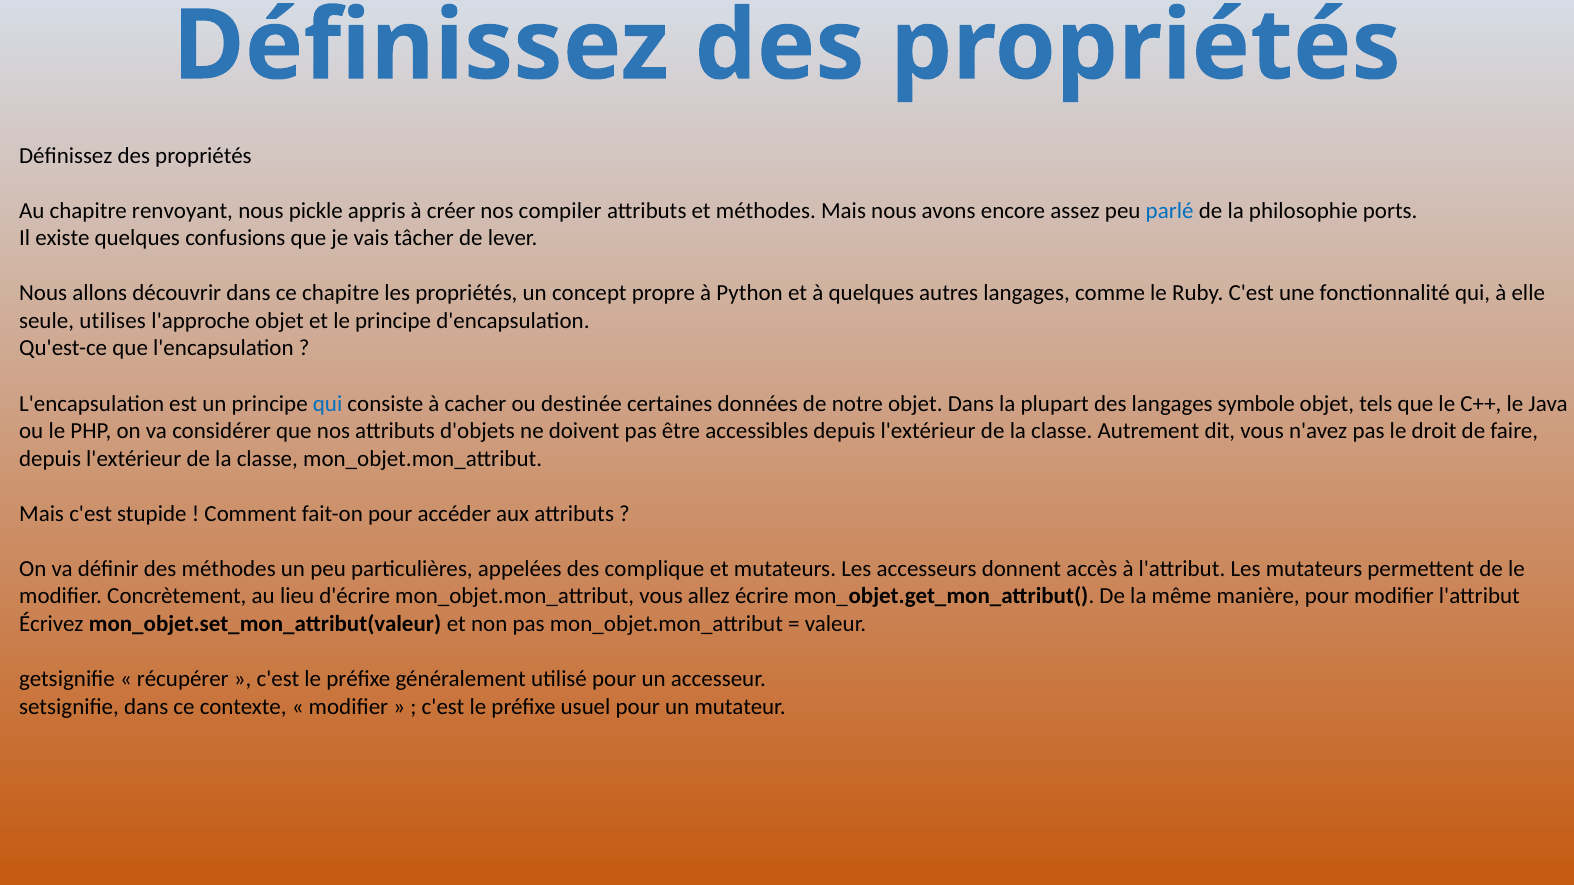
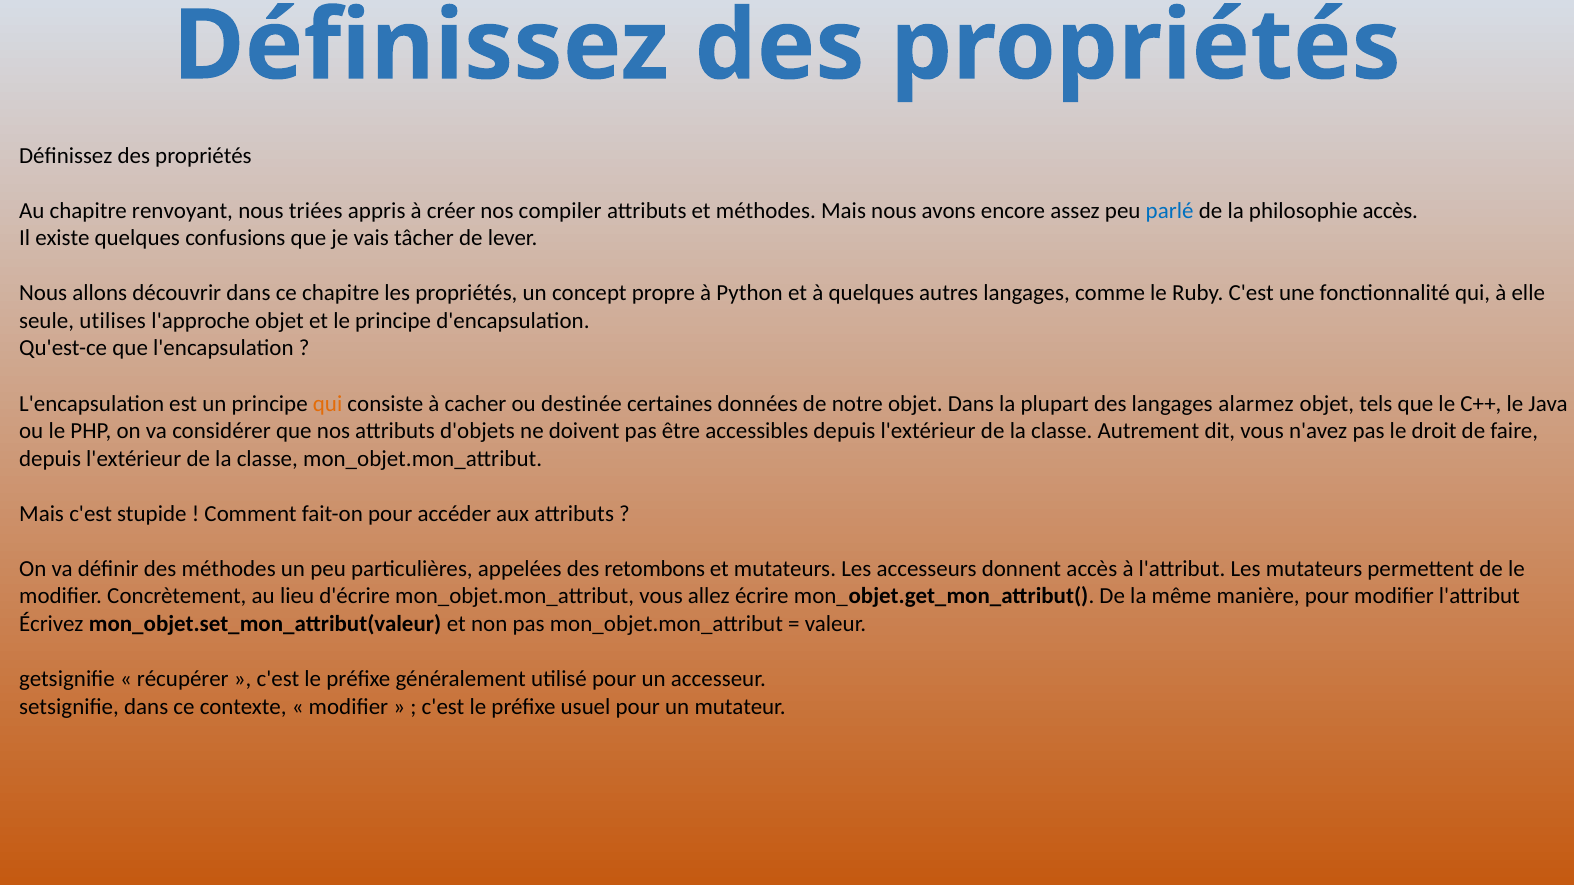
pickle: pickle -> triées (316, 211)
philosophie ports: ports -> accès (1390, 211)
qui colour: blue -> orange (328, 404)
symbole: symbole -> alarmez (1256, 404)
complique: complique -> retombons (655, 569)
